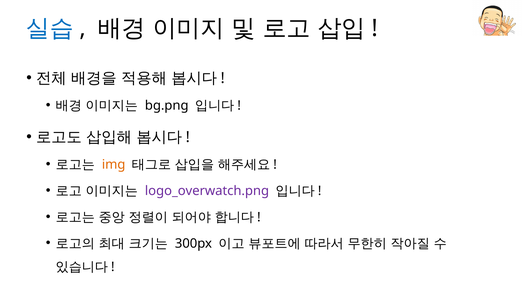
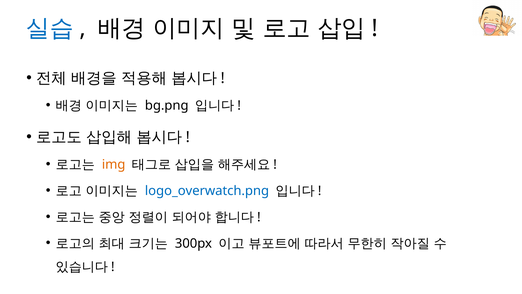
logo_overwatch.png colour: purple -> blue (207, 191)
